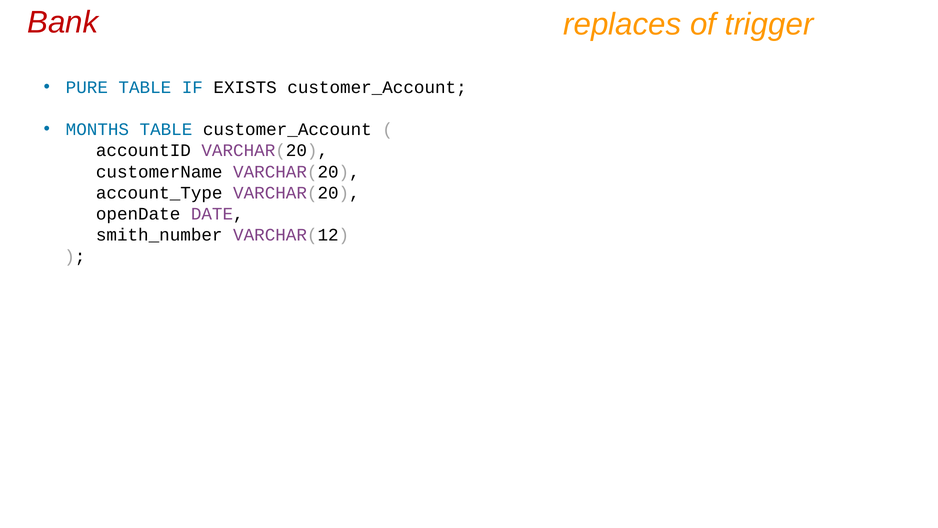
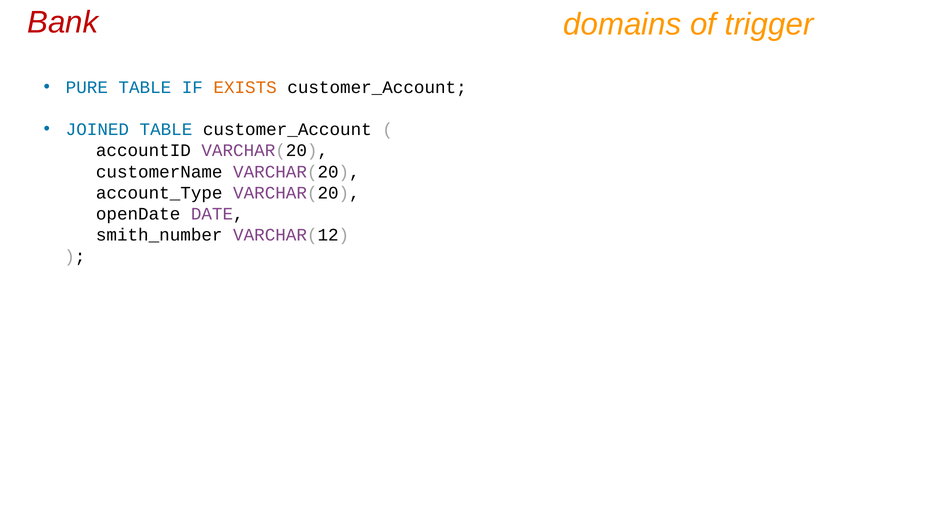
replaces: replaces -> domains (622, 24)
EXISTS colour: black -> orange (245, 87)
MONTHS: MONTHS -> JOINED (97, 129)
